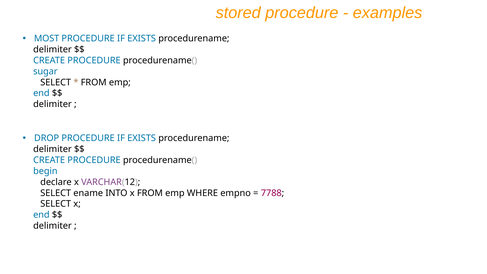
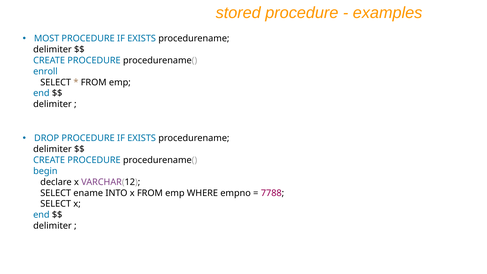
sugar: sugar -> enroll (45, 71)
